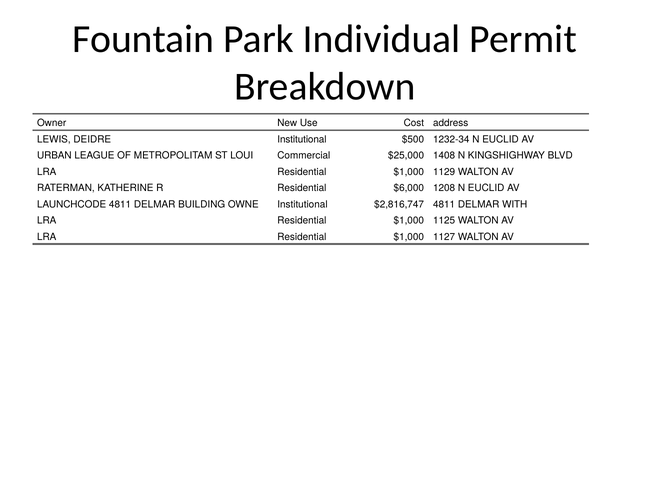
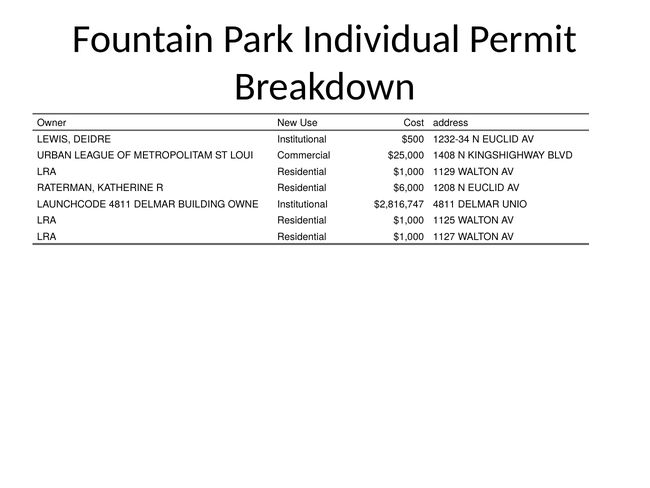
WITH: WITH -> UNIO (515, 204)
